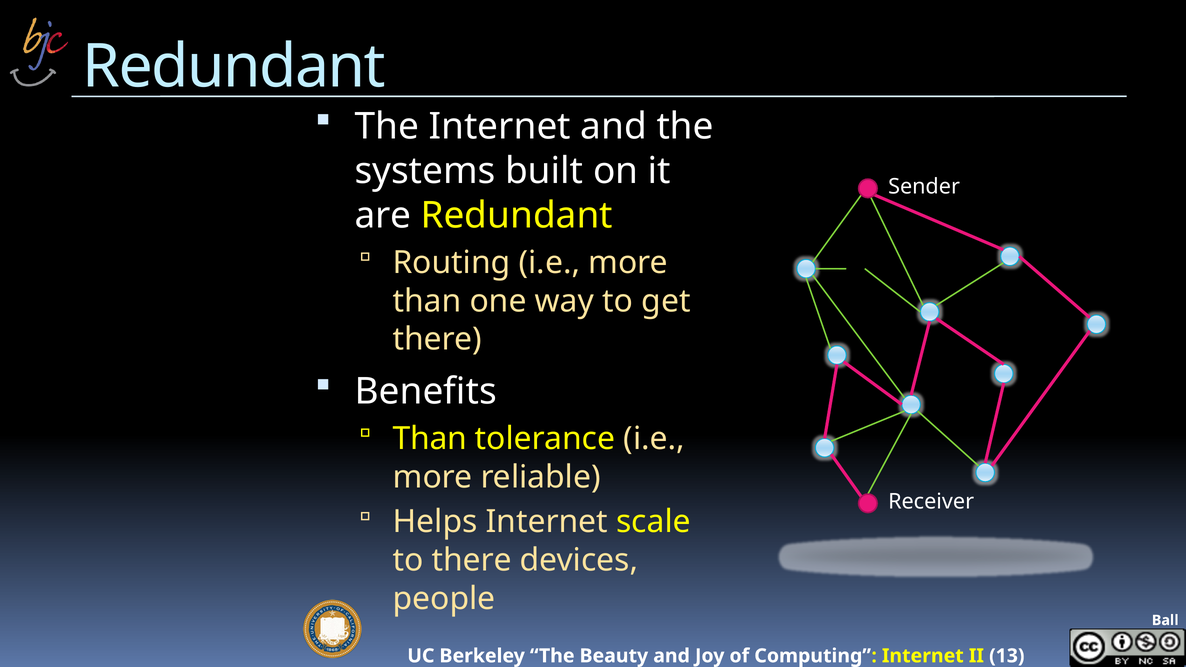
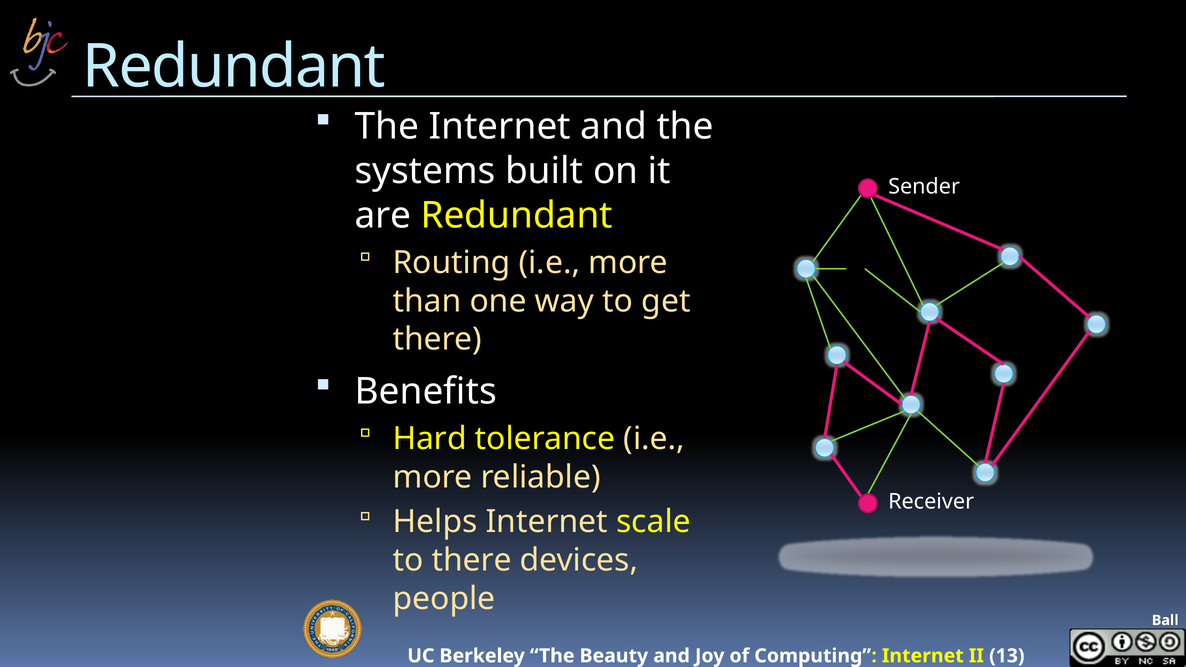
Than: Than -> Hard (430, 439)
